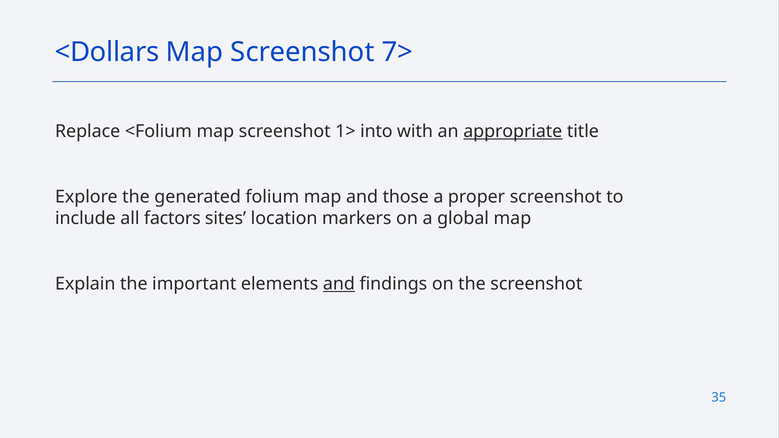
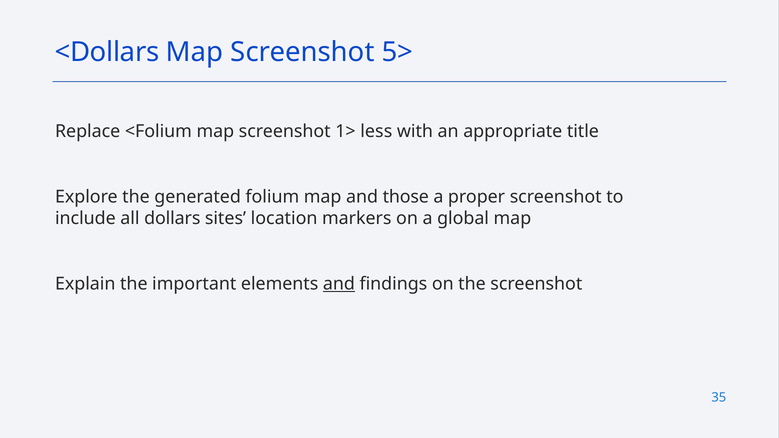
7>: 7> -> 5> (397, 52)
into: into -> less (376, 131)
appropriate underline: present -> none (513, 131)
factors: factors -> dollars (172, 218)
